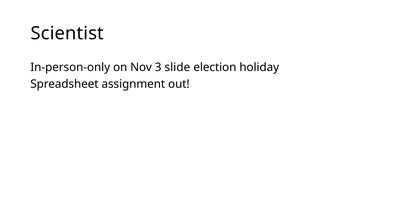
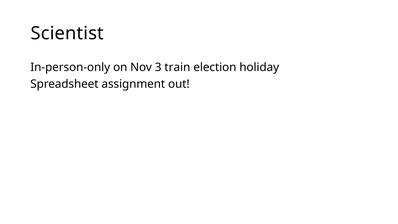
slide: slide -> train (177, 67)
